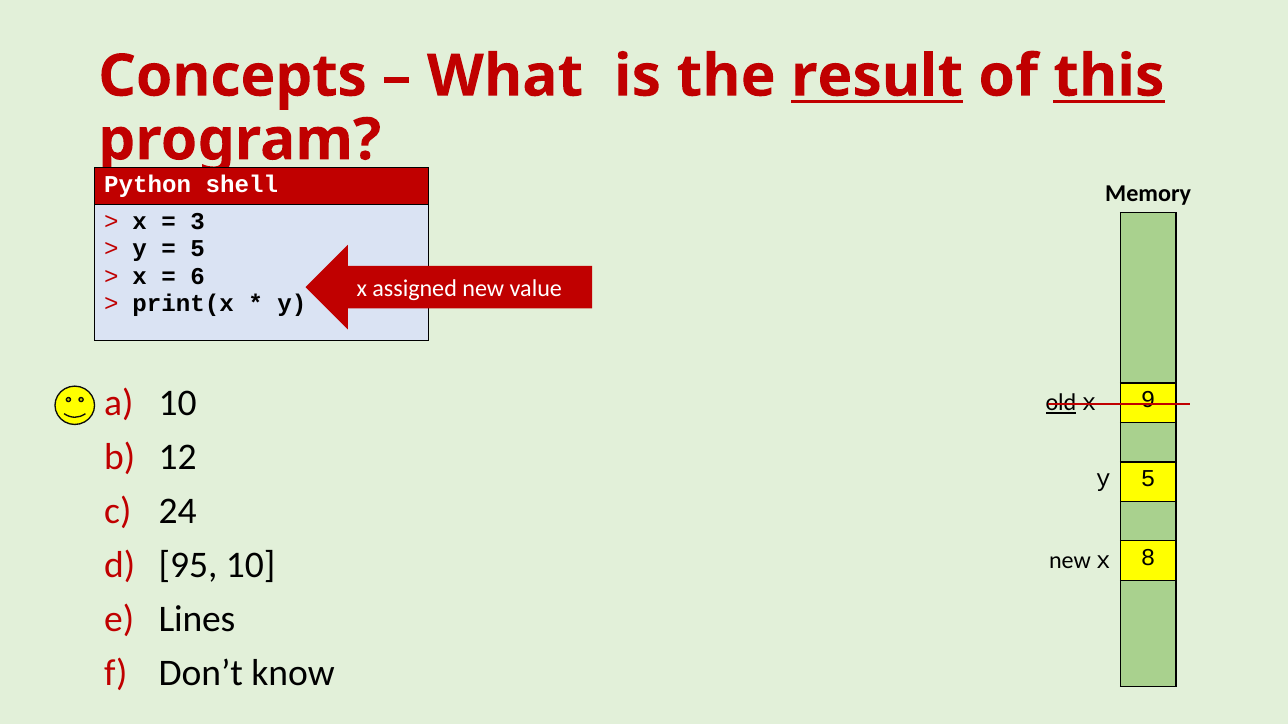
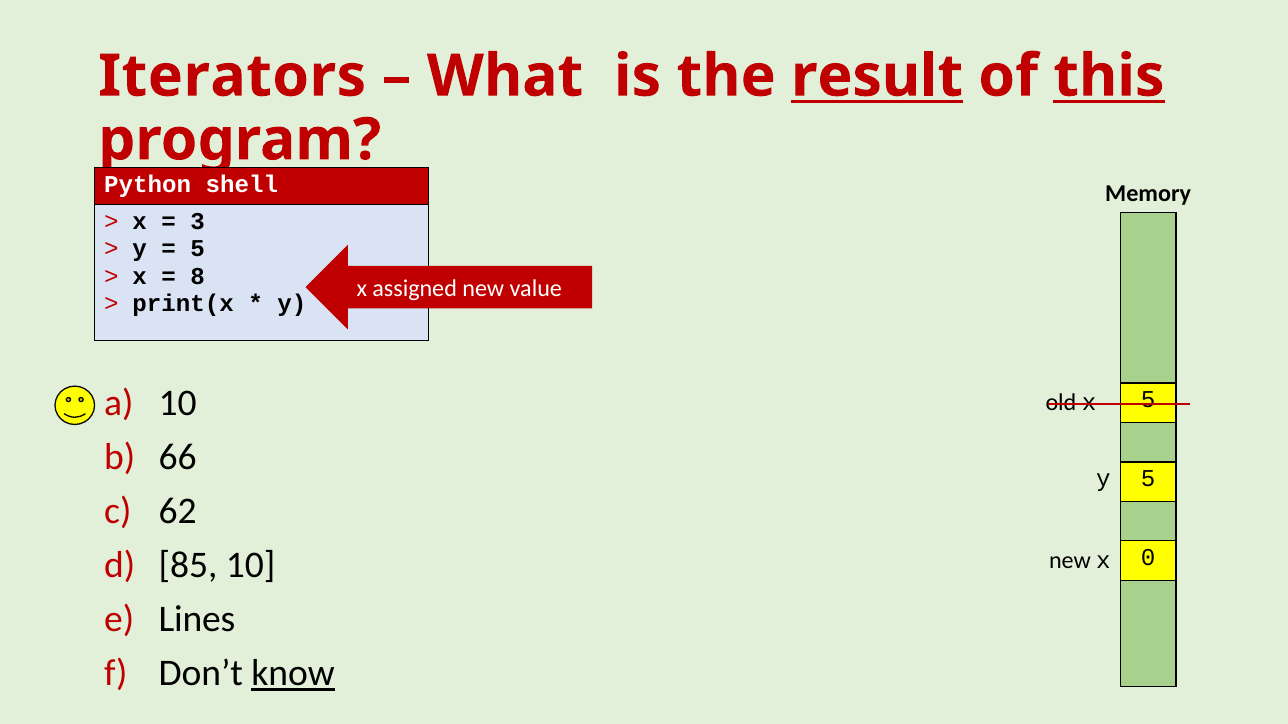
Concepts: Concepts -> Iterators (232, 76)
6: 6 -> 8 (198, 277)
old underline: present -> none (1061, 403)
x 9: 9 -> 5 (1148, 400)
12: 12 -> 66 (178, 458)
24: 24 -> 62 (178, 512)
95: 95 -> 85 (188, 566)
8: 8 -> 0 (1148, 558)
know underline: none -> present (293, 674)
